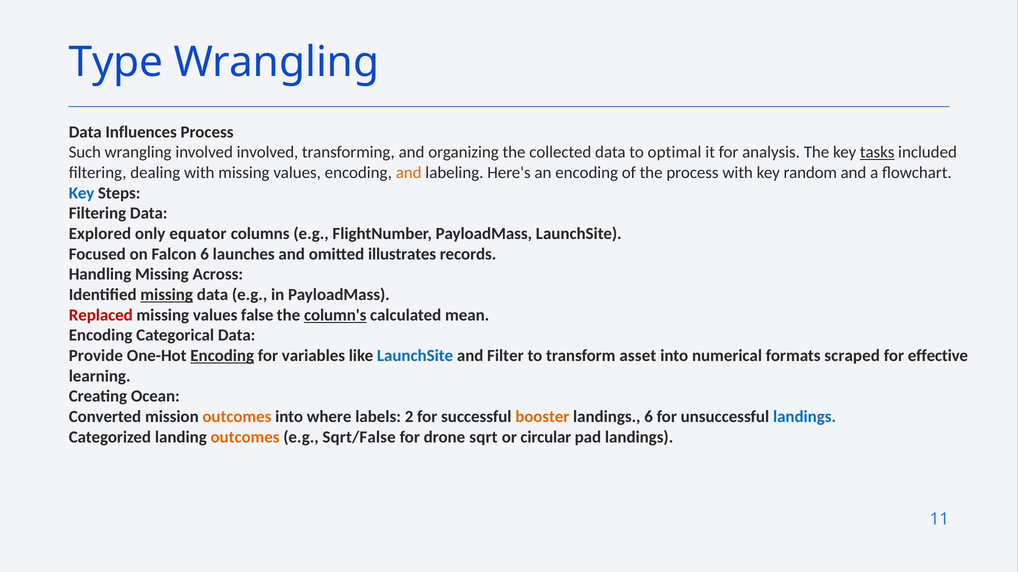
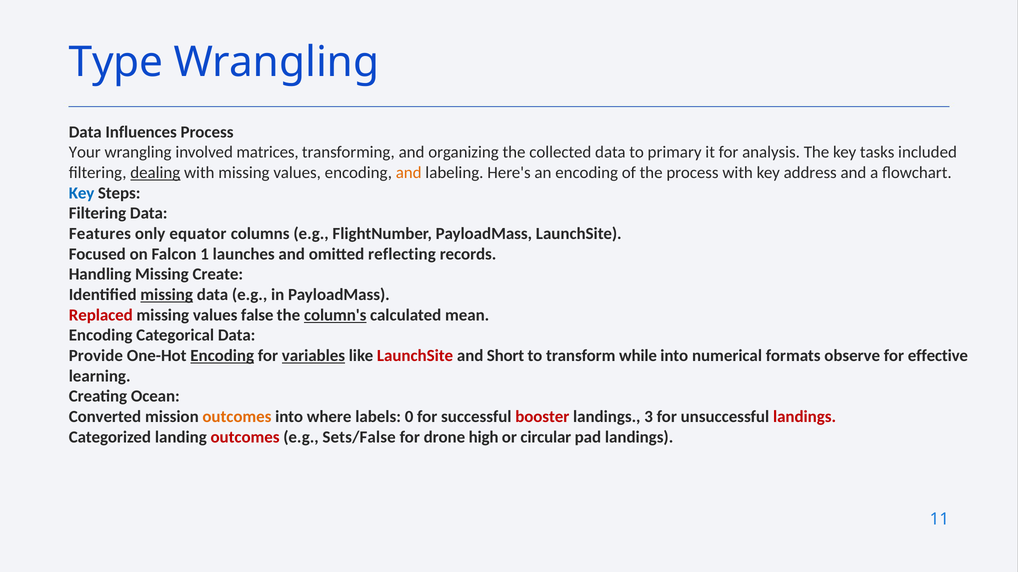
Such: Such -> Your (85, 153)
involved involved: involved -> matrices (268, 153)
optimal: optimal -> primary (675, 153)
tasks underline: present -> none (877, 153)
dealing underline: none -> present (155, 173)
random: random -> address (810, 173)
Explored: Explored -> Features (100, 234)
Falcon 6: 6 -> 1 (205, 254)
illustrates: illustrates -> reflecting (402, 254)
Across: Across -> Create (218, 275)
variables underline: none -> present (313, 356)
LaunchSite colour: blue -> red (415, 356)
Filter: Filter -> Short (505, 356)
asset: asset -> while (638, 356)
scraped: scraped -> observe (852, 356)
2: 2 -> 0 (409, 417)
booster colour: orange -> red (542, 417)
landings 6: 6 -> 3 (649, 417)
landings colour: blue -> red (805, 417)
outcomes colour: orange -> red (245, 437)
Sqrt/False: Sqrt/False -> Sets/False (359, 437)
sqrt: sqrt -> high (484, 437)
